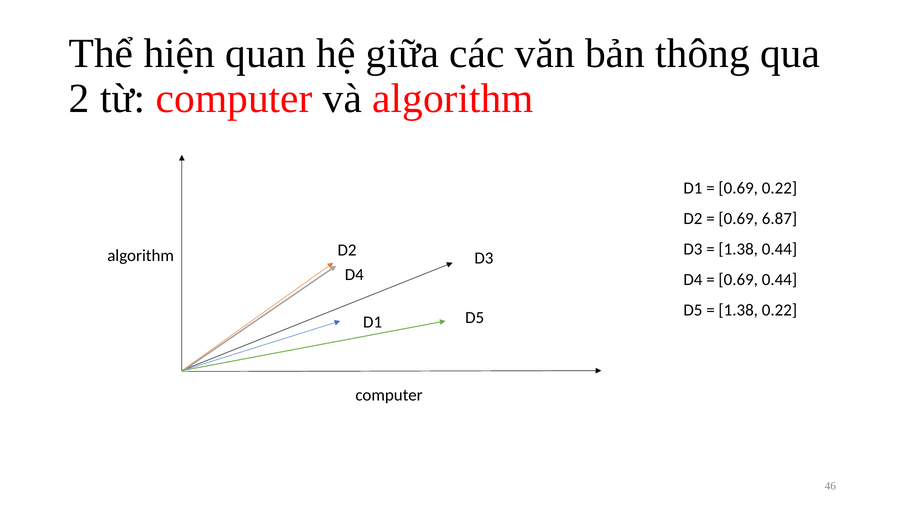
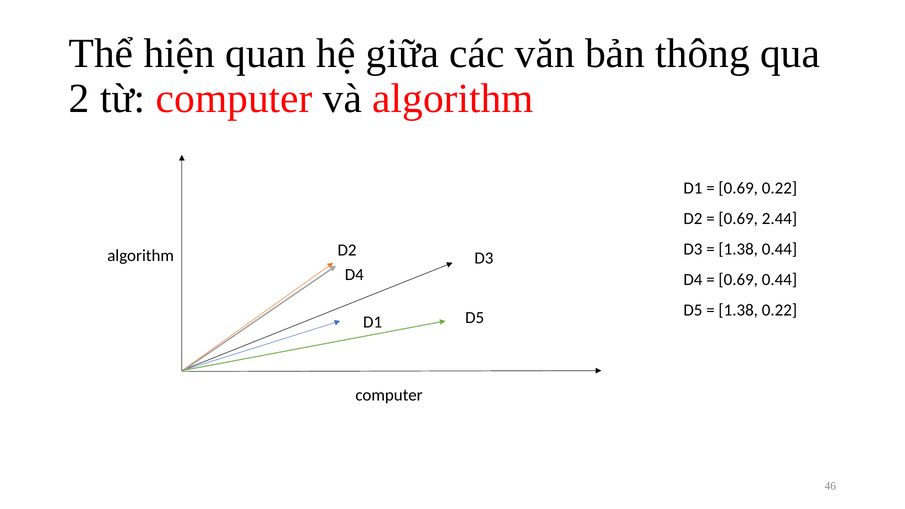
6.87: 6.87 -> 2.44 (779, 219)
